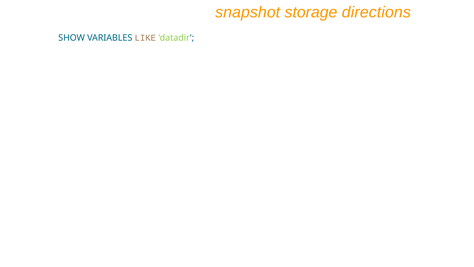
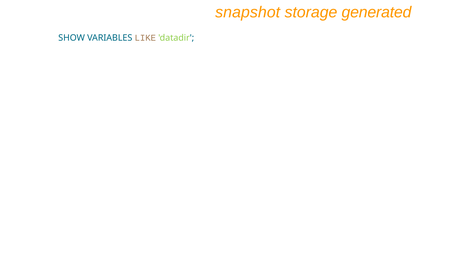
directions: directions -> generated (376, 12)
